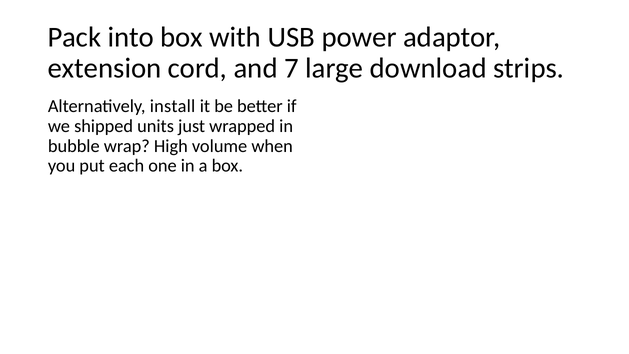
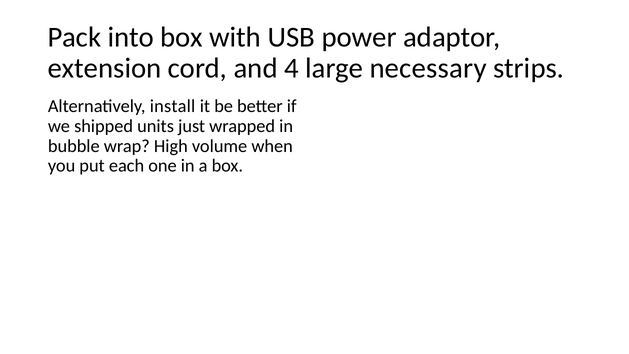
7: 7 -> 4 (291, 68)
download: download -> necessary (428, 68)
